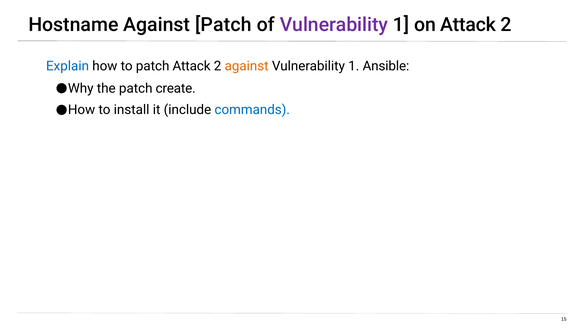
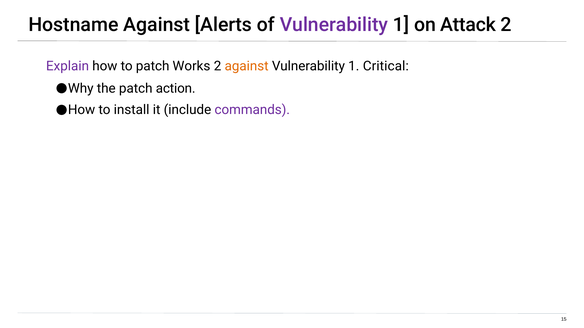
Against Patch: Patch -> Alerts (224, 25)
Explain colour: blue -> purple (68, 66)
patch Attack: Attack -> Works (191, 66)
Ansible: Ansible -> Critical (386, 66)
create: create -> action (176, 88)
commands colour: blue -> purple (252, 110)
